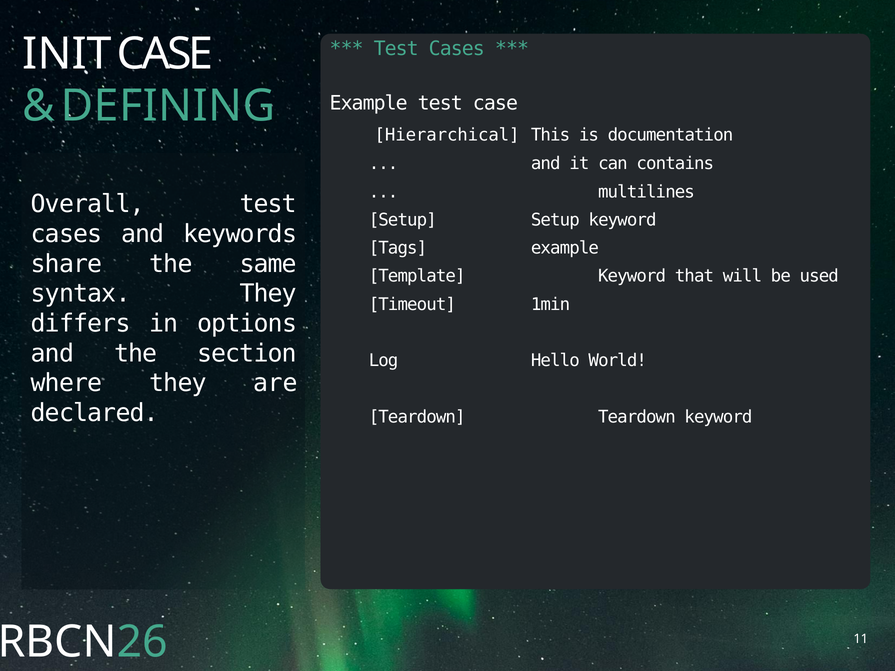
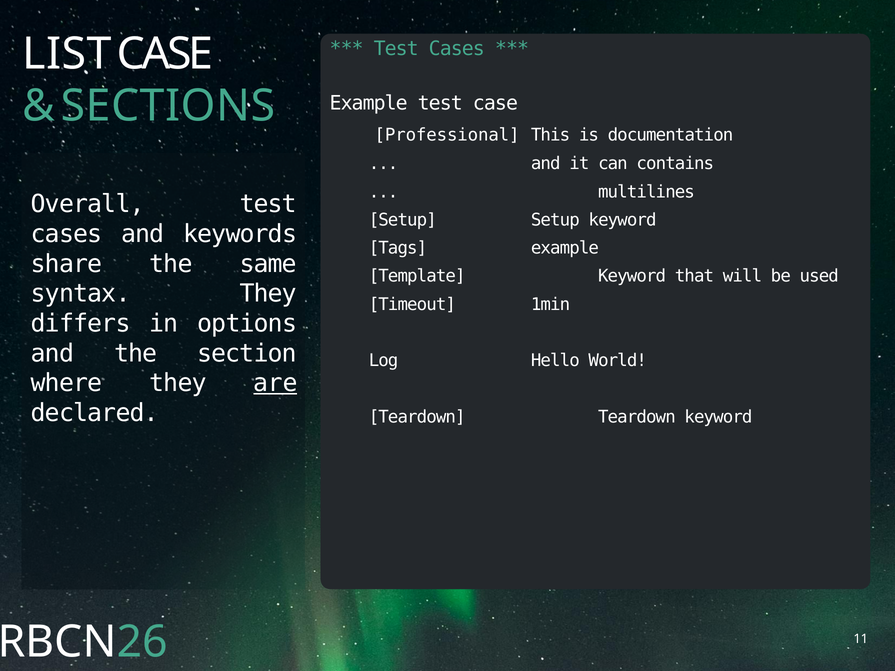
INIT: INIT -> LIST (67, 54)
DEFINING: DEFINING -> SECTIONS (168, 106)
Hierarchical: Hierarchical -> Professional (447, 135)
are underline: none -> present (275, 383)
